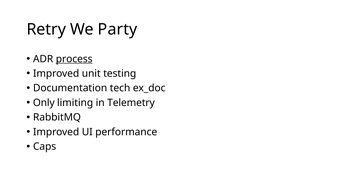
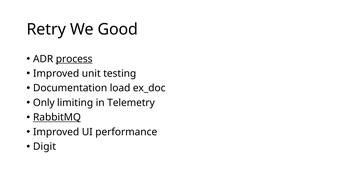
Party: Party -> Good (118, 29)
tech: tech -> load (120, 88)
RabbitMQ underline: none -> present (57, 117)
Caps: Caps -> Digit (45, 146)
